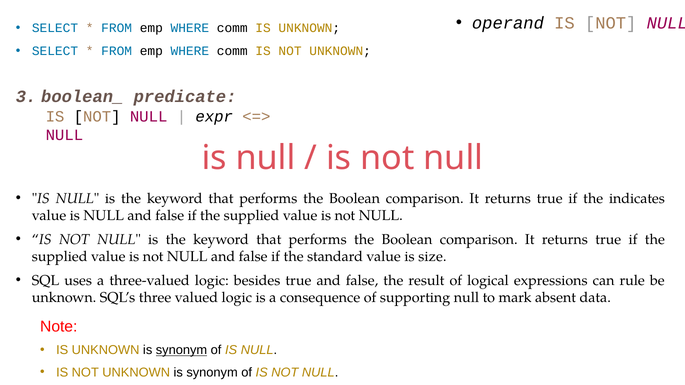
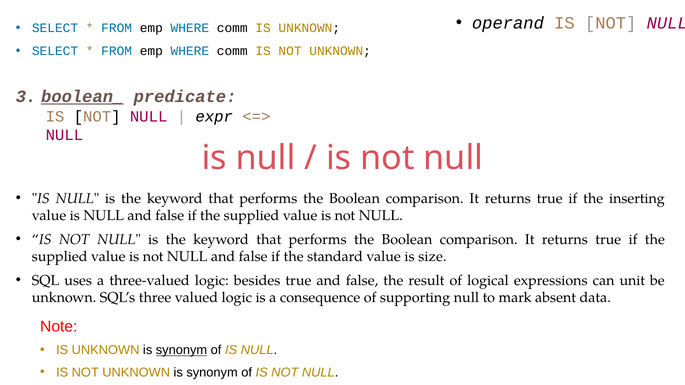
boolean_ underline: none -> present (82, 97)
indicates: indicates -> inserting (637, 199)
rule: rule -> unit (632, 281)
